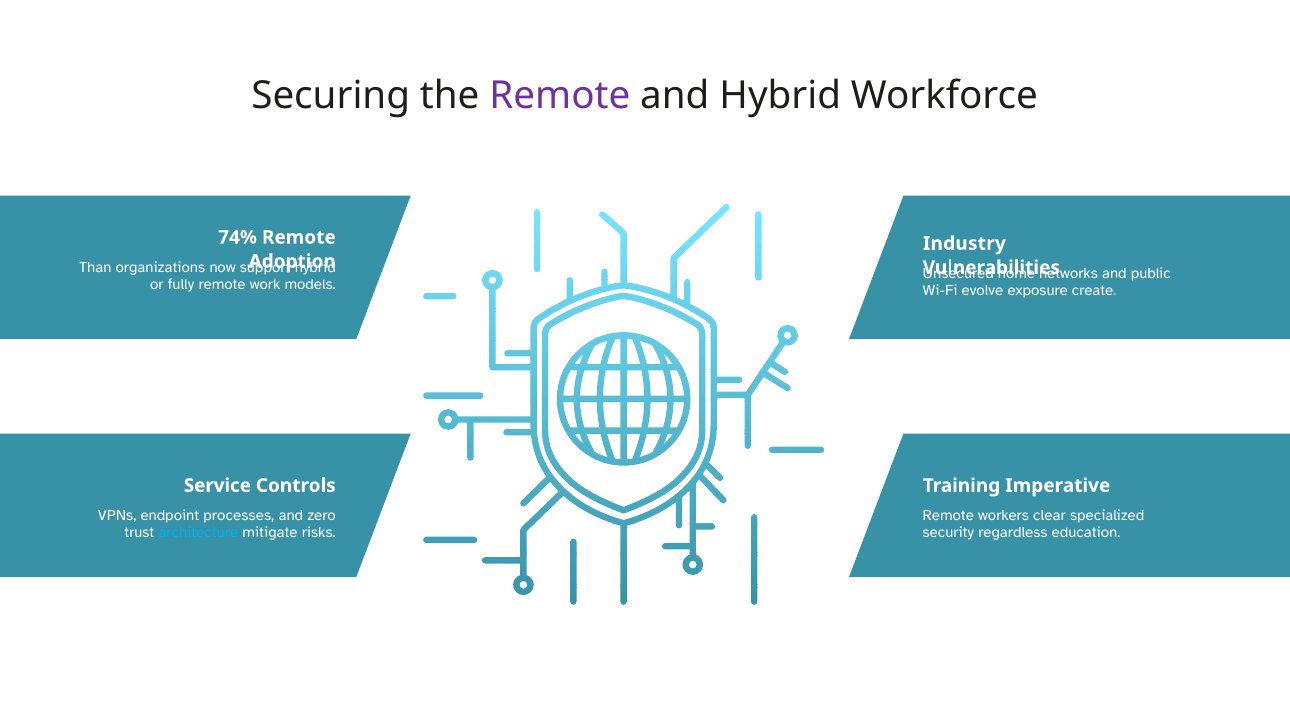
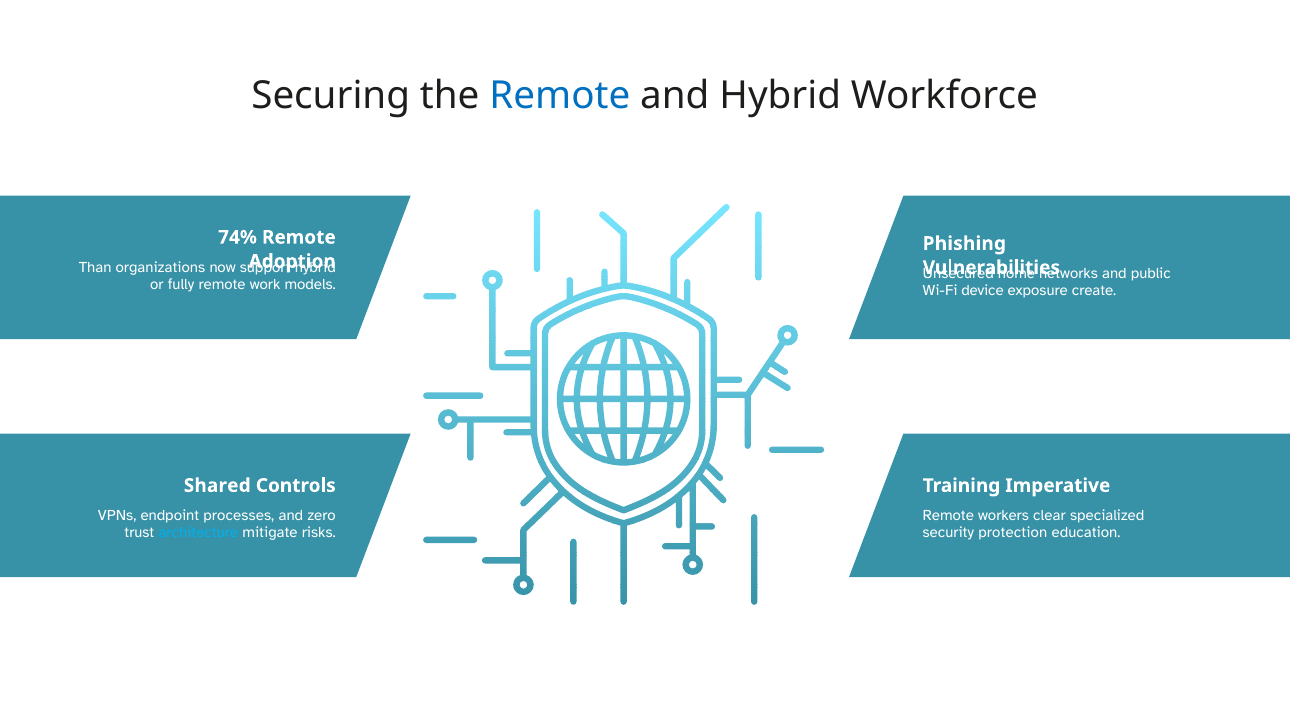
Remote colour: purple -> blue (560, 96)
Industry: Industry -> Phishing (964, 243)
evolve: evolve -> device (983, 291)
Service: Service -> Shared (217, 485)
regardless: regardless -> protection (1013, 533)
